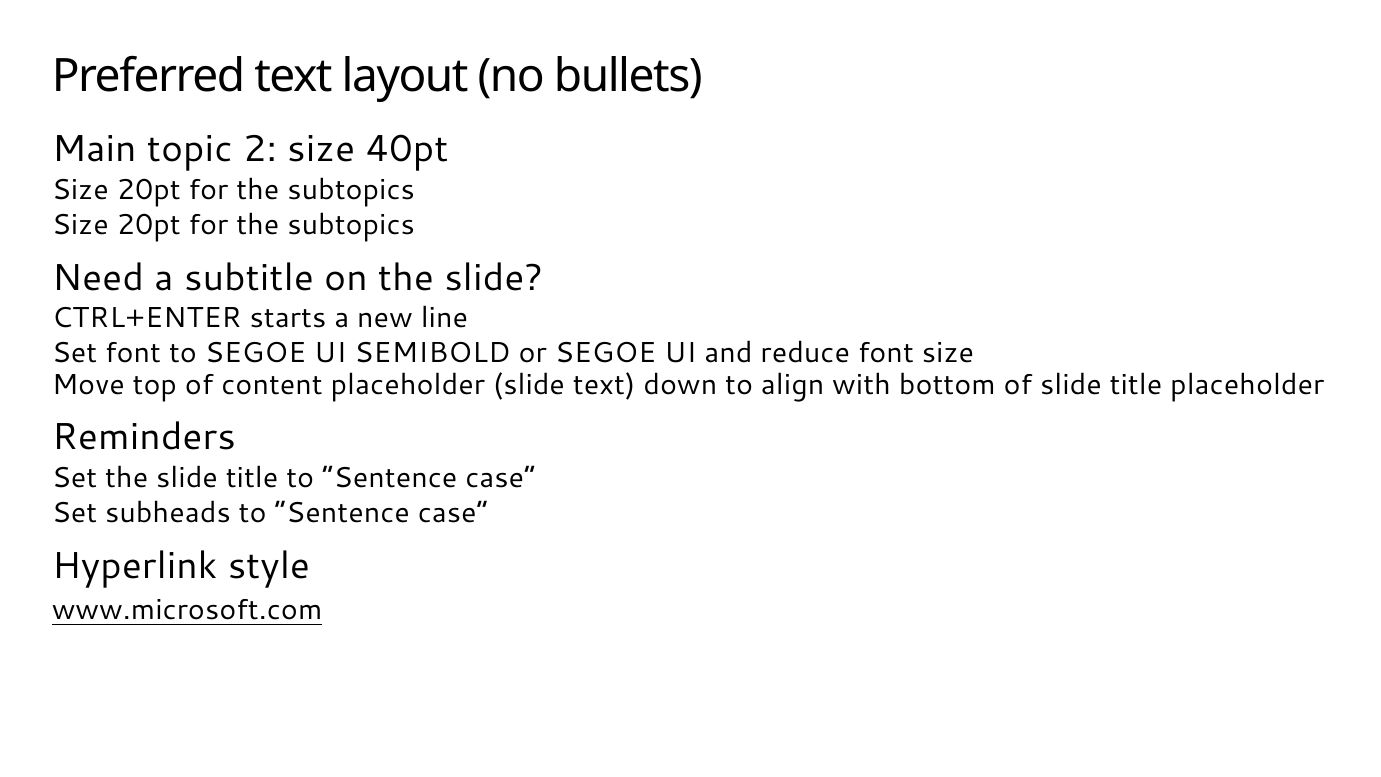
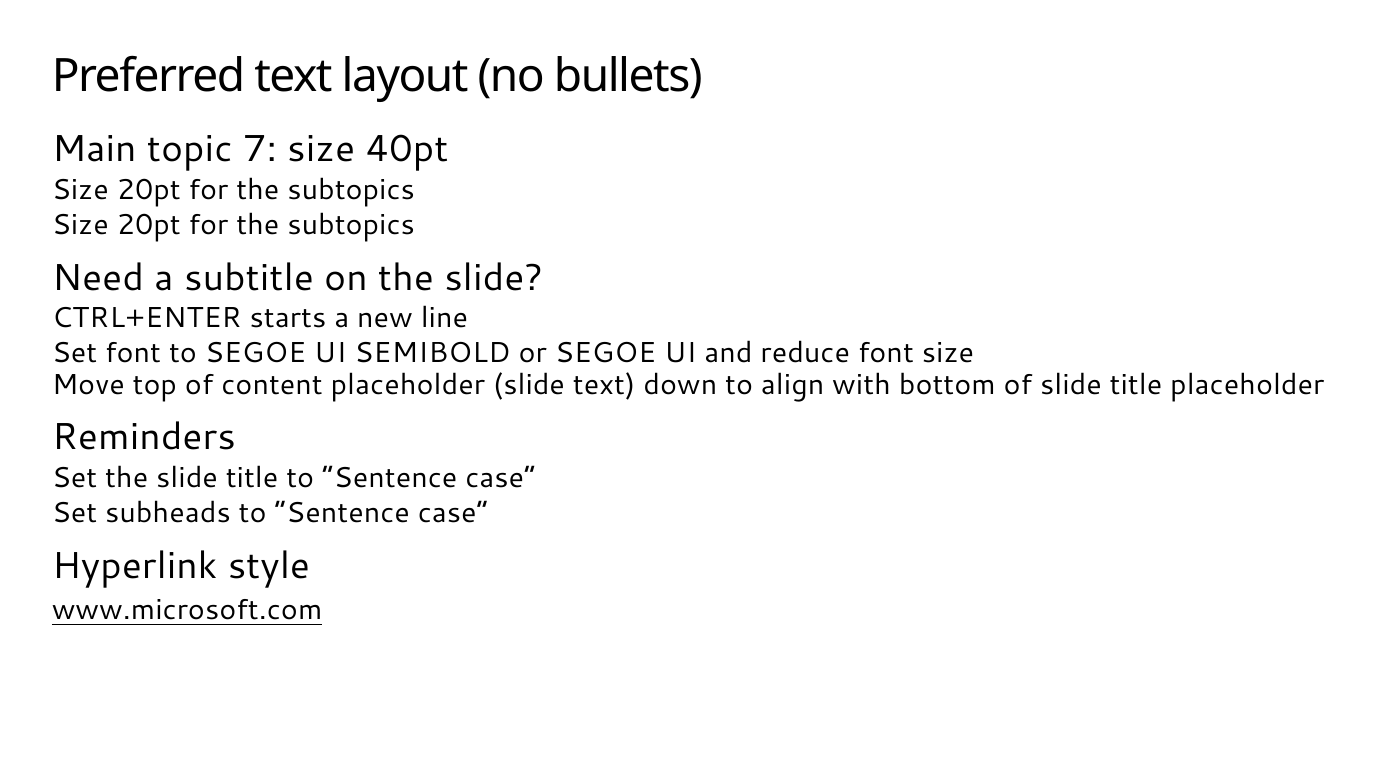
2: 2 -> 7 (260, 149)
